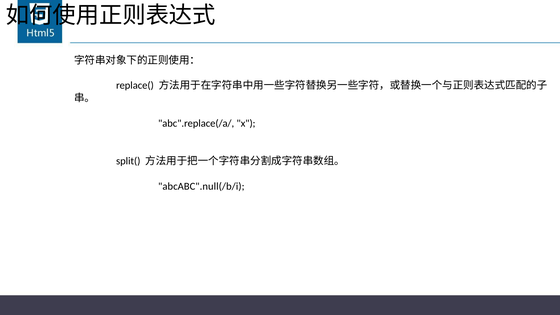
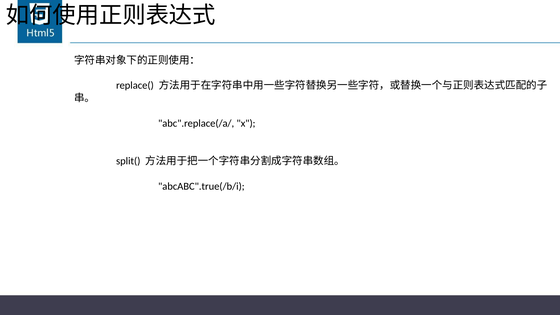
abcABC".null(/b/i: abcABC".null(/b/i -> abcABC".true(/b/i (201, 186)
